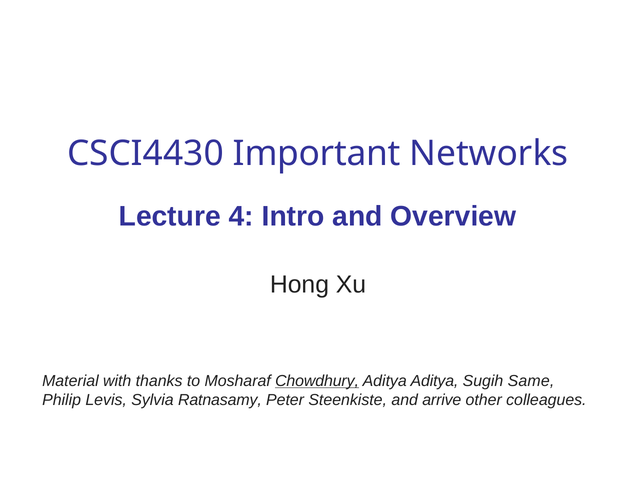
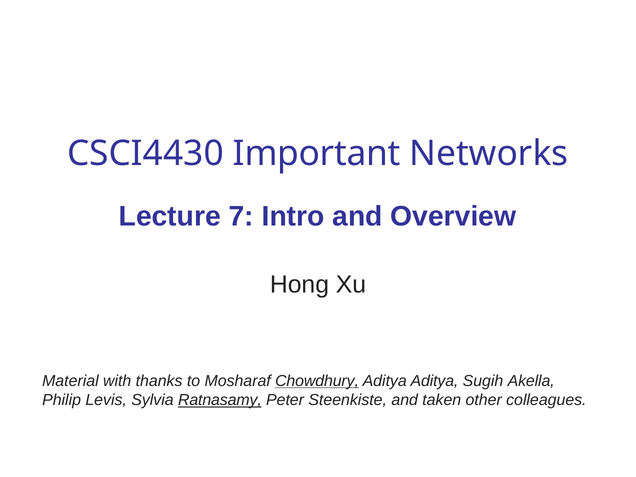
4: 4 -> 7 (241, 217)
Same: Same -> Akella (531, 381)
Ratnasamy underline: none -> present (220, 400)
arrive: arrive -> taken (442, 400)
